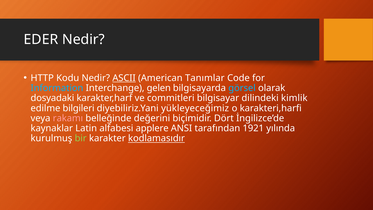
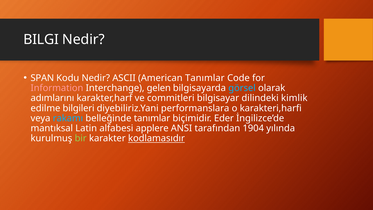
EDER: EDER -> BILGI (41, 39)
HTTP: HTTP -> SPAN (42, 78)
ASCII underline: present -> none (124, 78)
Information colour: light blue -> pink (57, 88)
dosyadaki: dosyadaki -> adımlarını (52, 98)
yükleyeceğimiz: yükleyeceğimiz -> performanslara (195, 108)
rakamı colour: pink -> light blue (68, 118)
belleğinde değerini: değerini -> tanımlar (152, 118)
Dört: Dört -> Eder (224, 118)
kaynaklar: kaynaklar -> mantıksal (52, 128)
1921: 1921 -> 1904 (253, 128)
